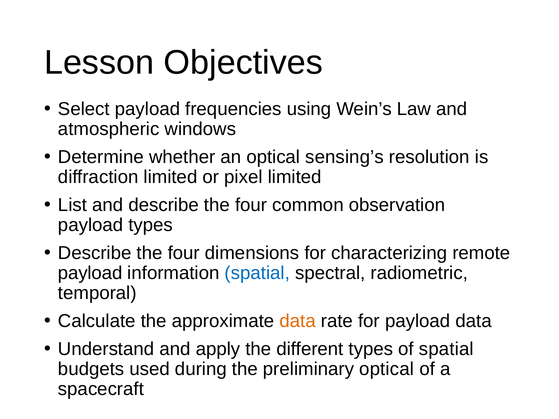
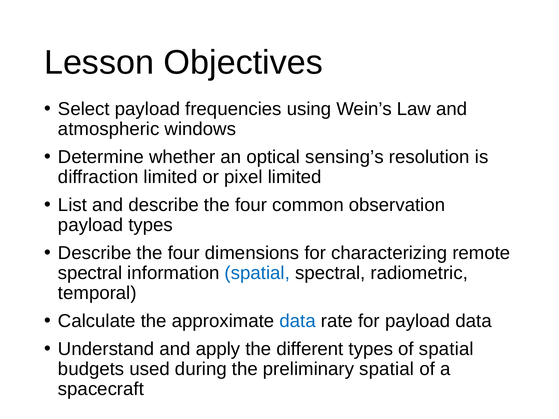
payload: payload -> spectral (90, 273)
data colour: orange -> blue (298, 321)
preliminary optical: optical -> spatial (387, 369)
